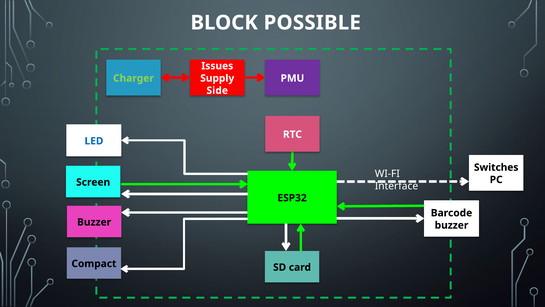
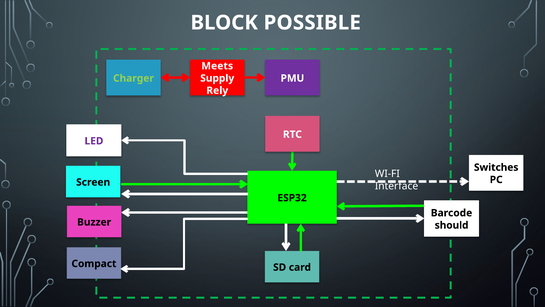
Issues: Issues -> Meets (217, 66)
Side: Side -> Rely (217, 90)
LED colour: blue -> purple (94, 141)
buzzer: buzzer -> should (452, 225)
